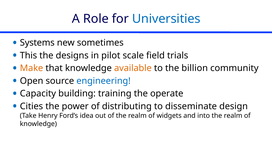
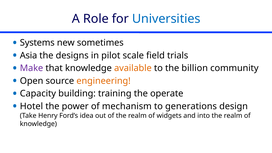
This: This -> Asia (29, 55)
Make colour: orange -> purple (32, 68)
engineering colour: blue -> orange (104, 81)
Cities: Cities -> Hotel (31, 106)
distributing: distributing -> mechanism (127, 106)
disseminate: disseminate -> generations (191, 106)
